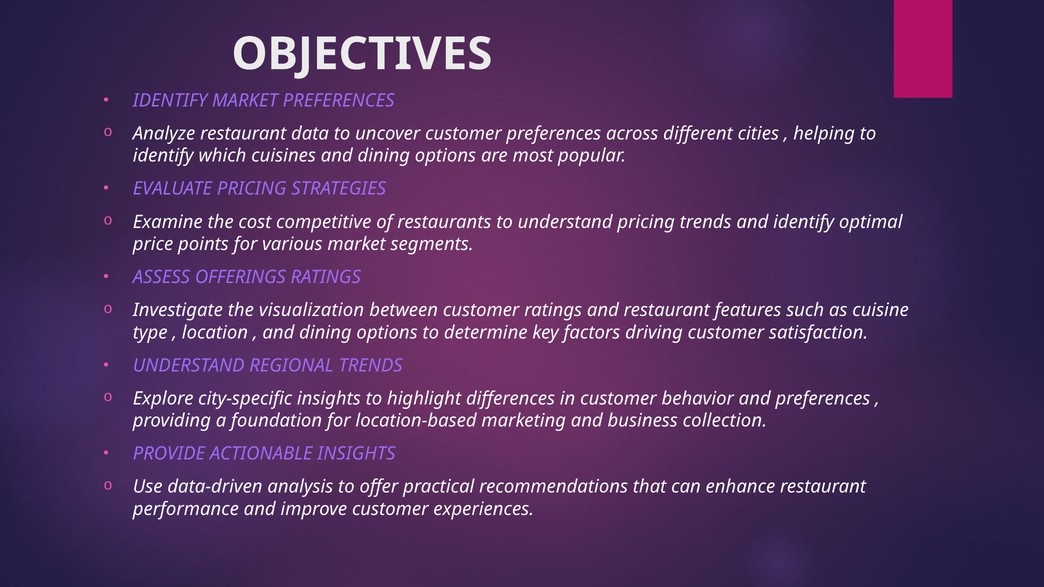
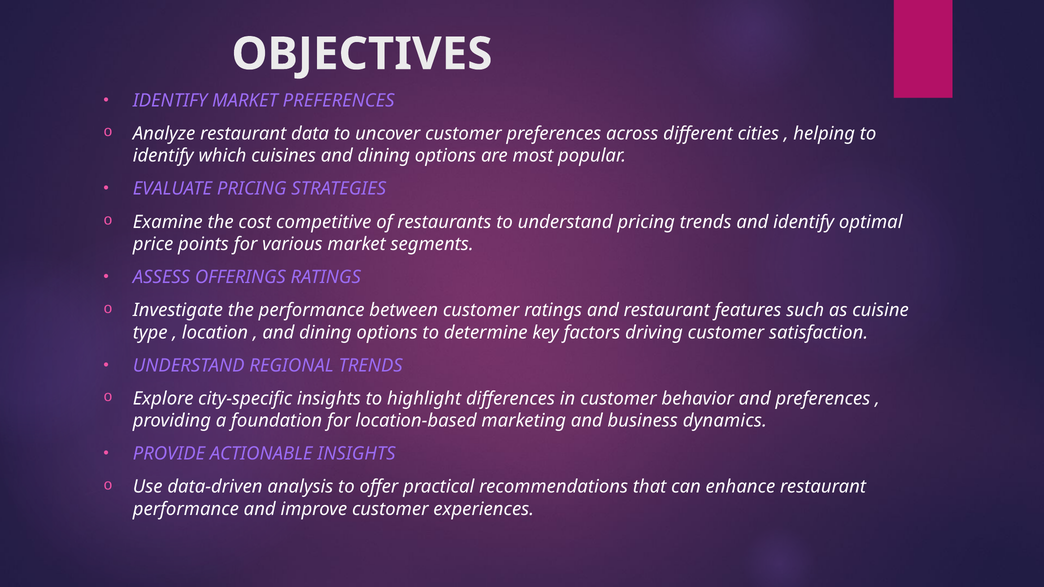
the visualization: visualization -> performance (312, 310)
collection: collection -> dynamics (725, 421)
